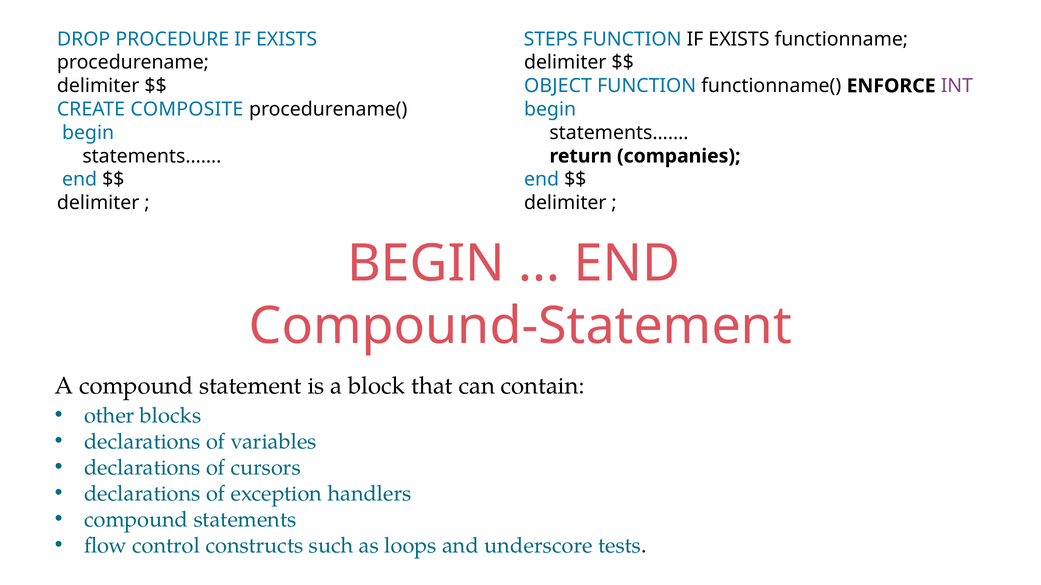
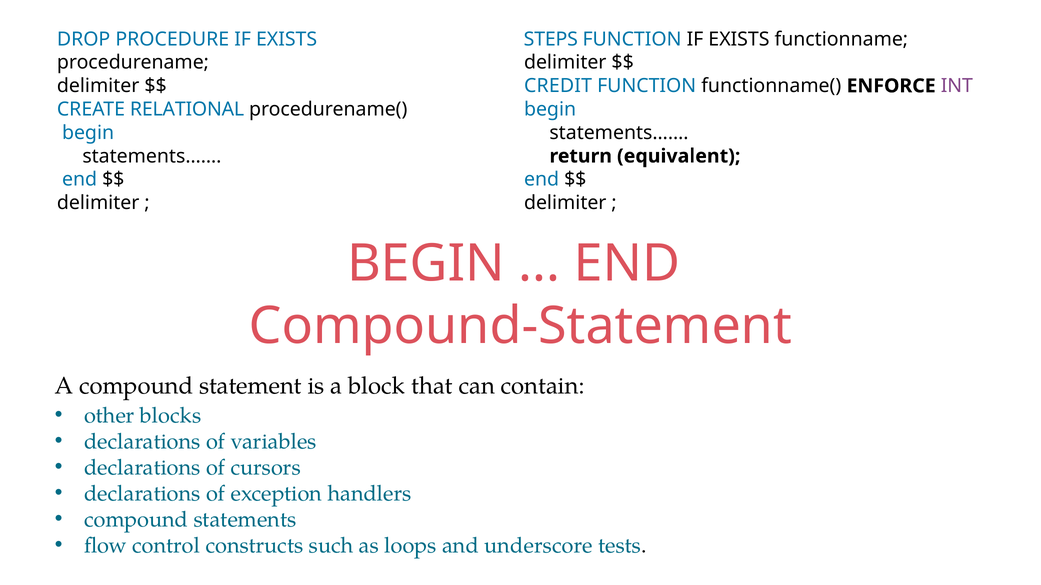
OBJECT: OBJECT -> CREDIT (558, 86)
COMPOSITE: COMPOSITE -> RELATIONAL (187, 109)
companies: companies -> equivalent (679, 156)
